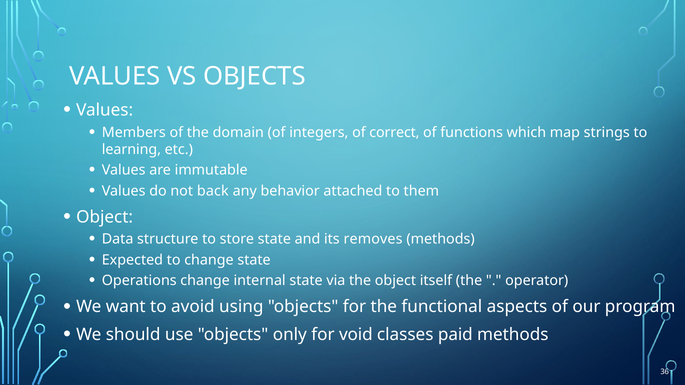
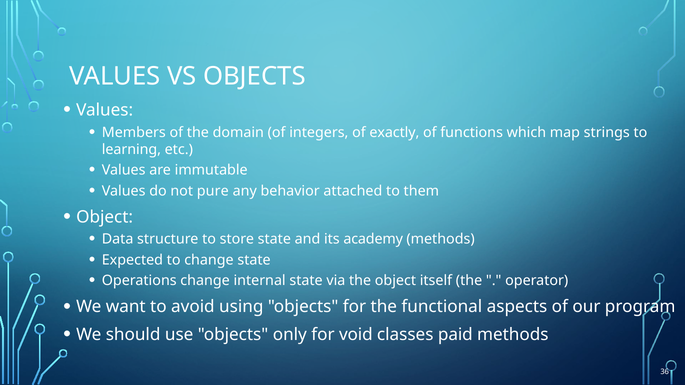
correct: correct -> exactly (394, 132)
back: back -> pure (213, 191)
removes: removes -> academy (373, 239)
